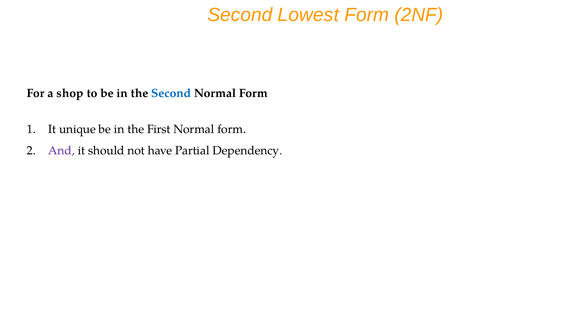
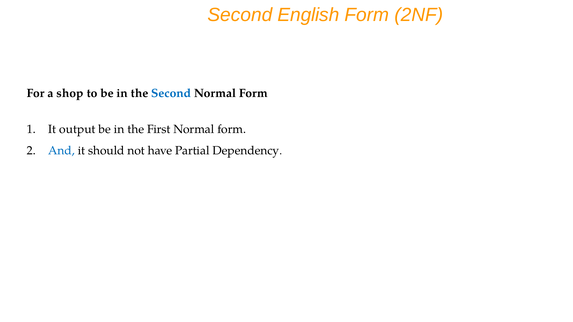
Lowest: Lowest -> English (308, 15)
unique: unique -> output (77, 129)
And colour: purple -> blue (62, 151)
